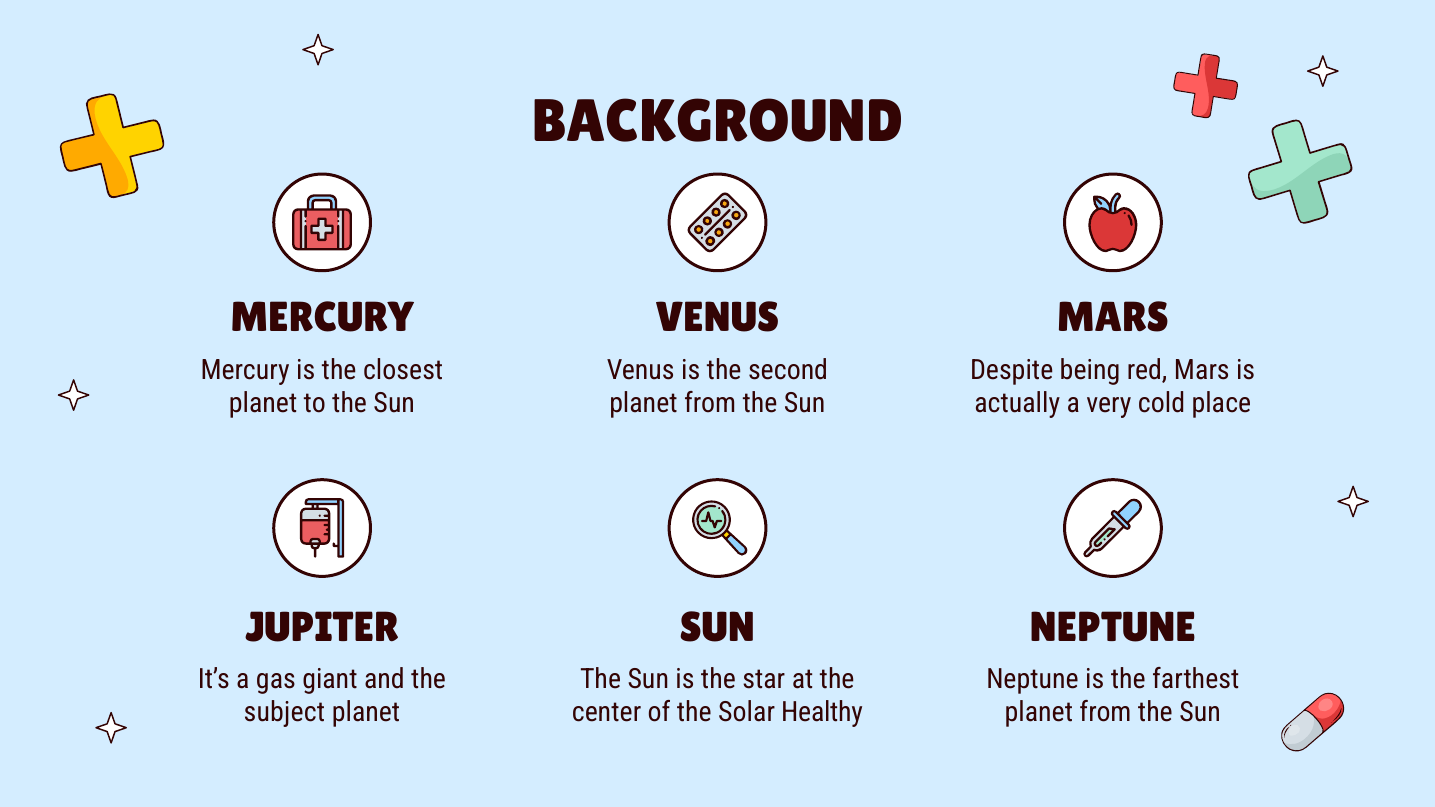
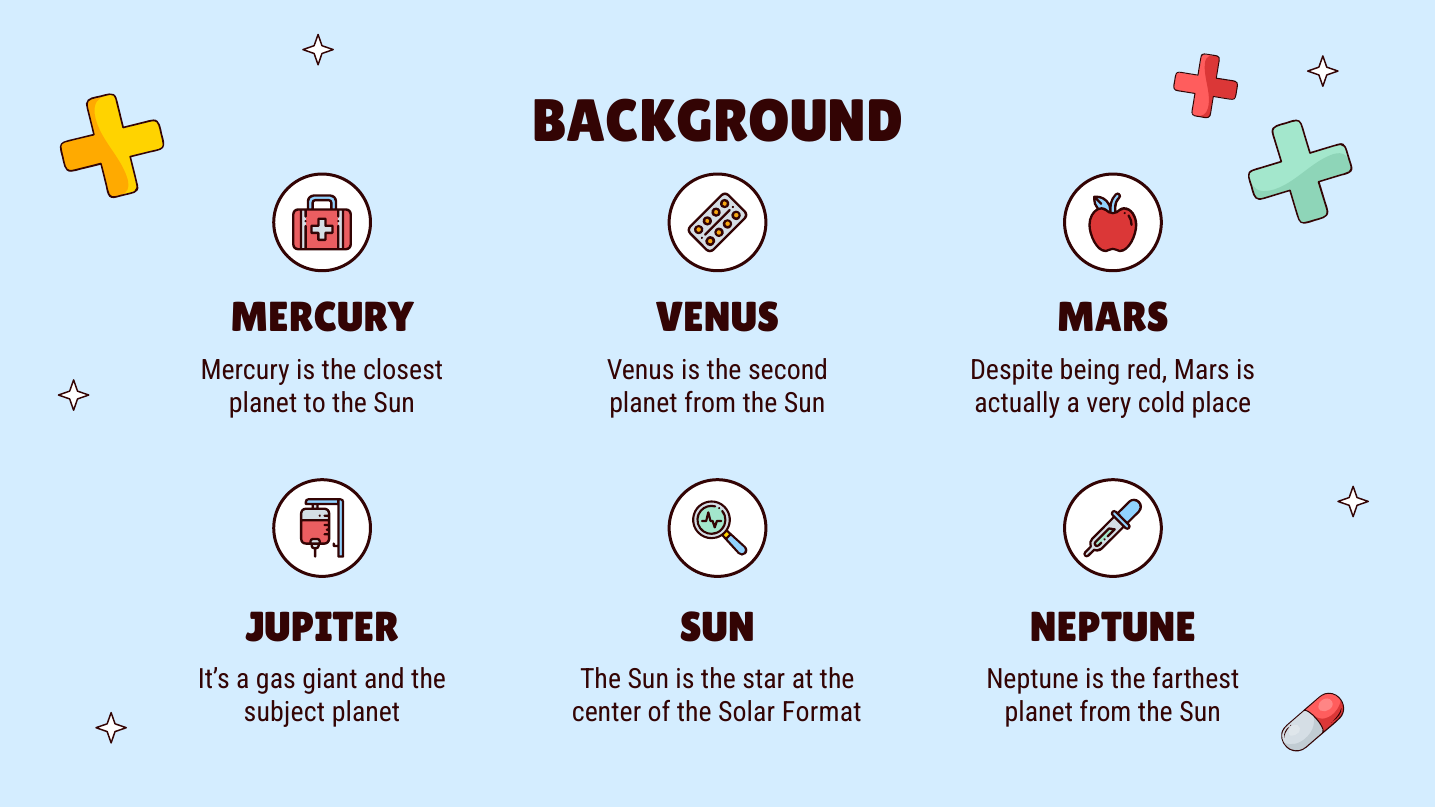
Healthy: Healthy -> Format (822, 713)
